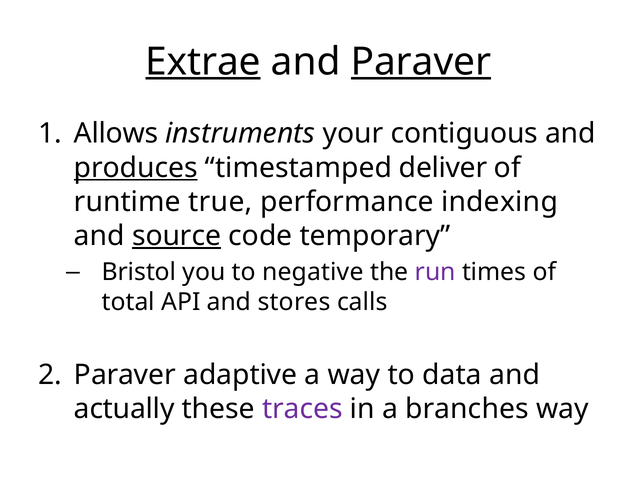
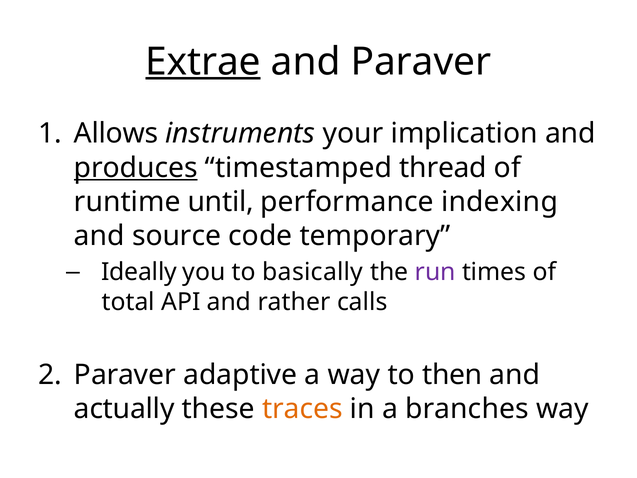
Paraver underline: present -> none (421, 62)
contiguous: contiguous -> implication (464, 134)
deliver: deliver -> thread (443, 168)
true: true -> until (221, 202)
source underline: present -> none (177, 236)
Bristol: Bristol -> Ideally (139, 272)
negative: negative -> basically (313, 272)
stores: stores -> rather (294, 302)
data: data -> then (452, 375)
traces colour: purple -> orange (302, 409)
